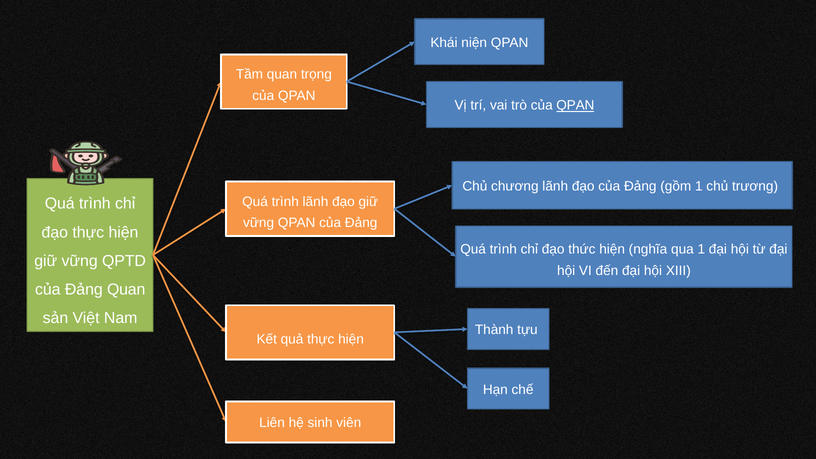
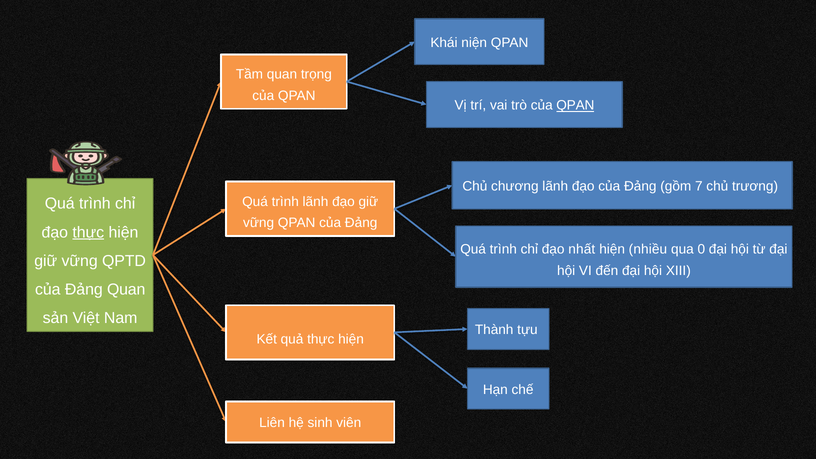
gồm 1: 1 -> 7 (699, 186)
thực underline: none -> present (88, 232)
thức: thức -> nhất (582, 249)
nghĩa: nghĩa -> nhiều (648, 249)
qua 1: 1 -> 0 (701, 249)
